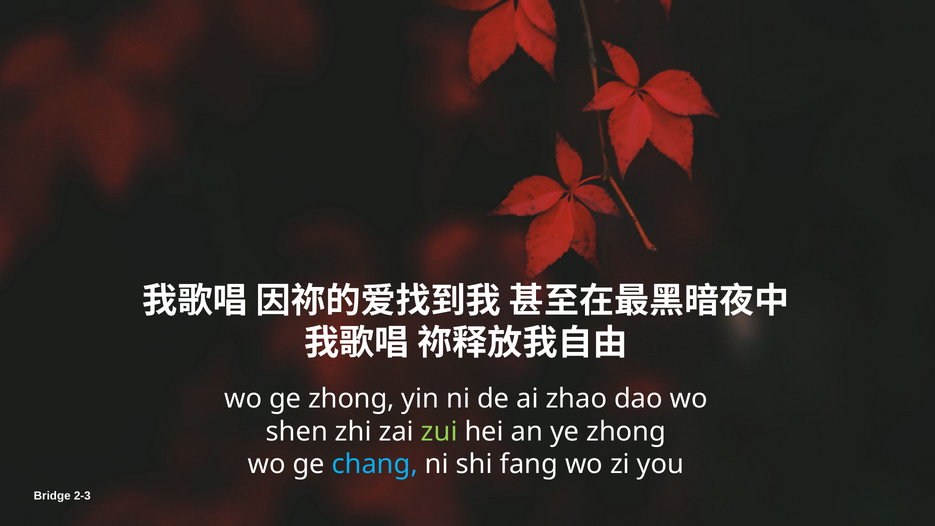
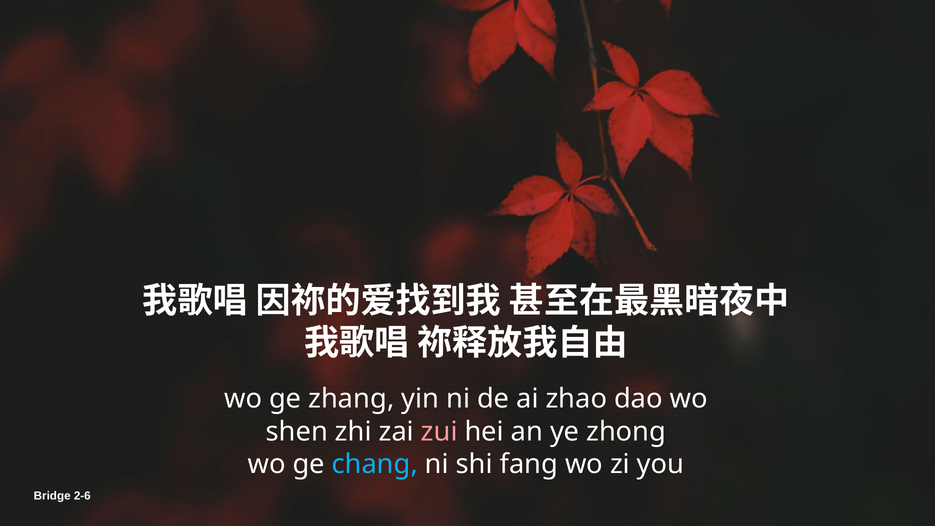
ge zhong: zhong -> zhang (351, 399)
zui colour: light green -> pink (439, 432)
2-3: 2-3 -> 2-6 (82, 496)
